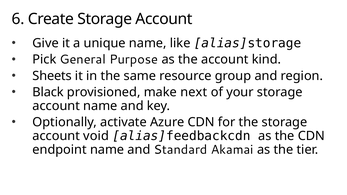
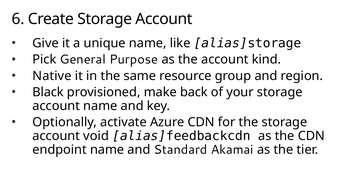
Sheets: Sheets -> Native (52, 76)
next: next -> back (194, 92)
